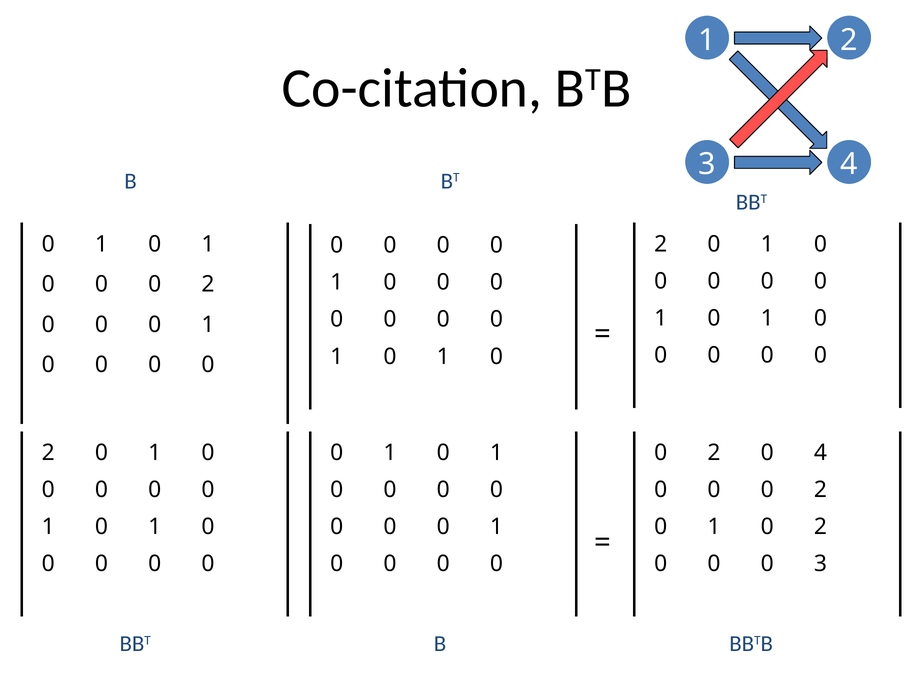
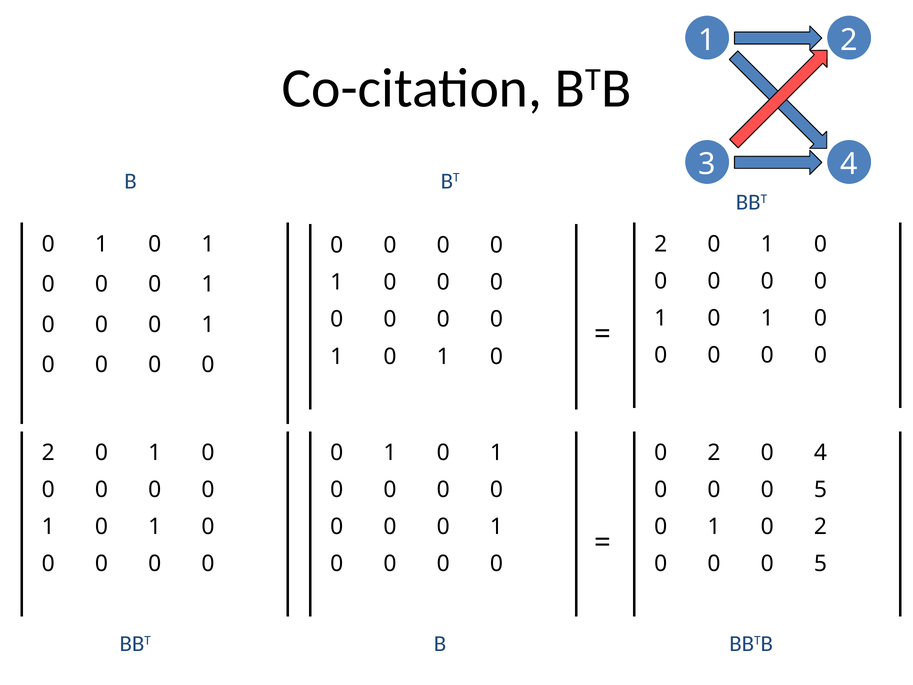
2: 2 -> 1 (208, 284)
2: 2 -> 5 (820, 490)
3: 3 -> 5 (820, 564)
